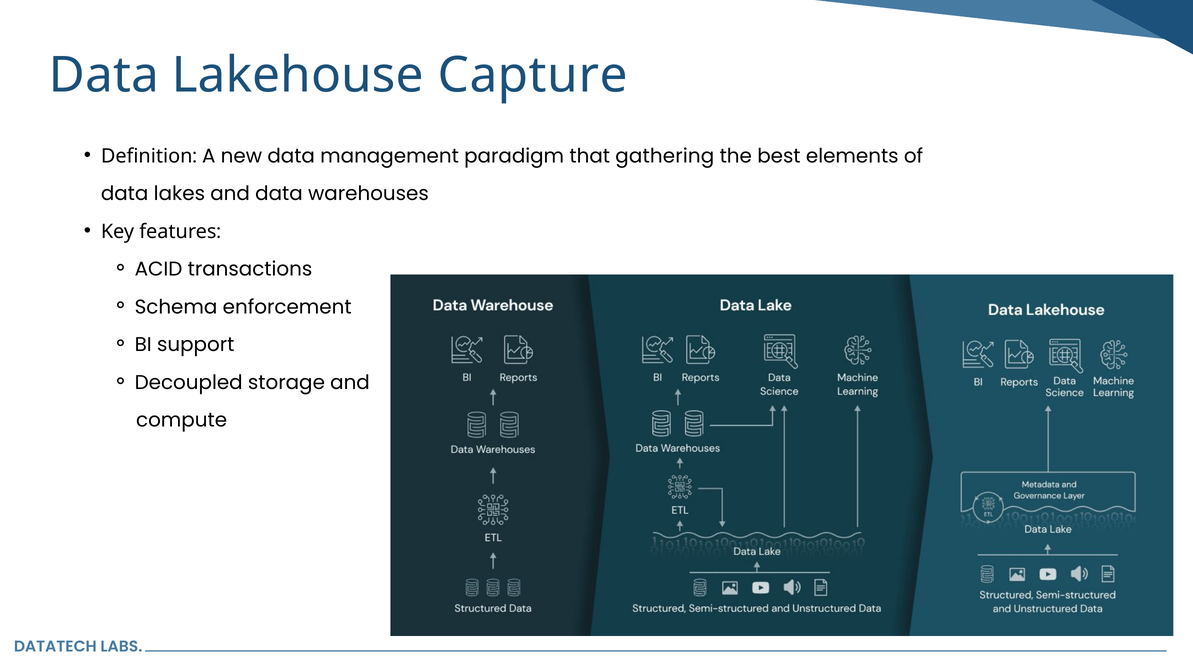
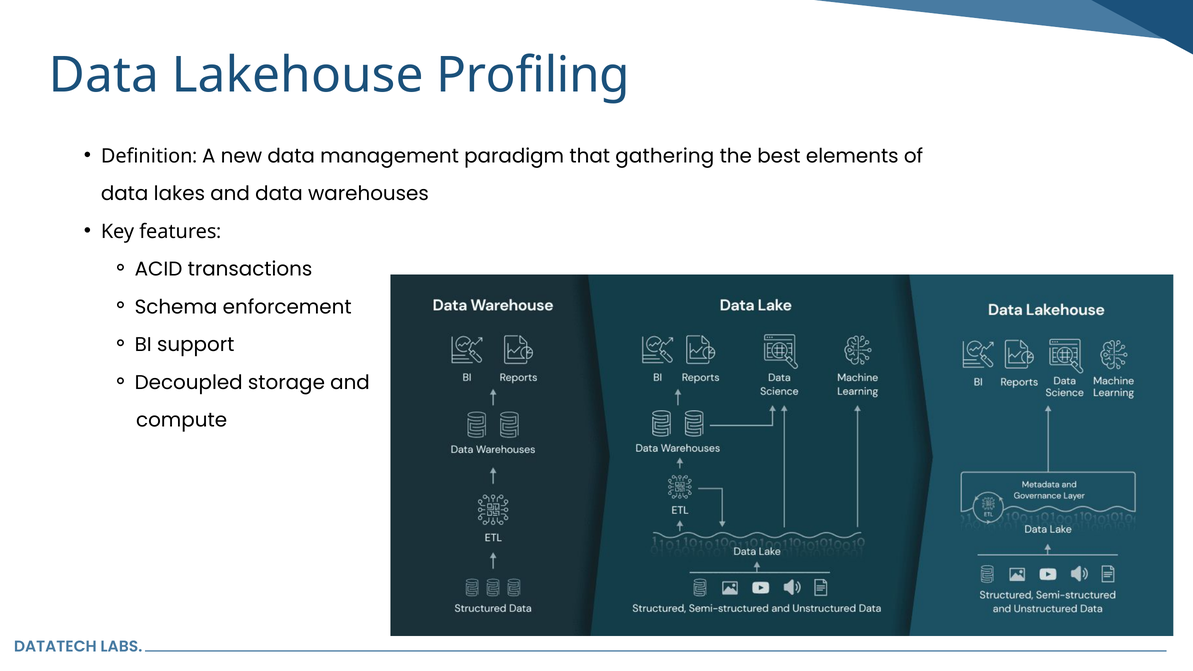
Capture: Capture -> Profiling (533, 76)
